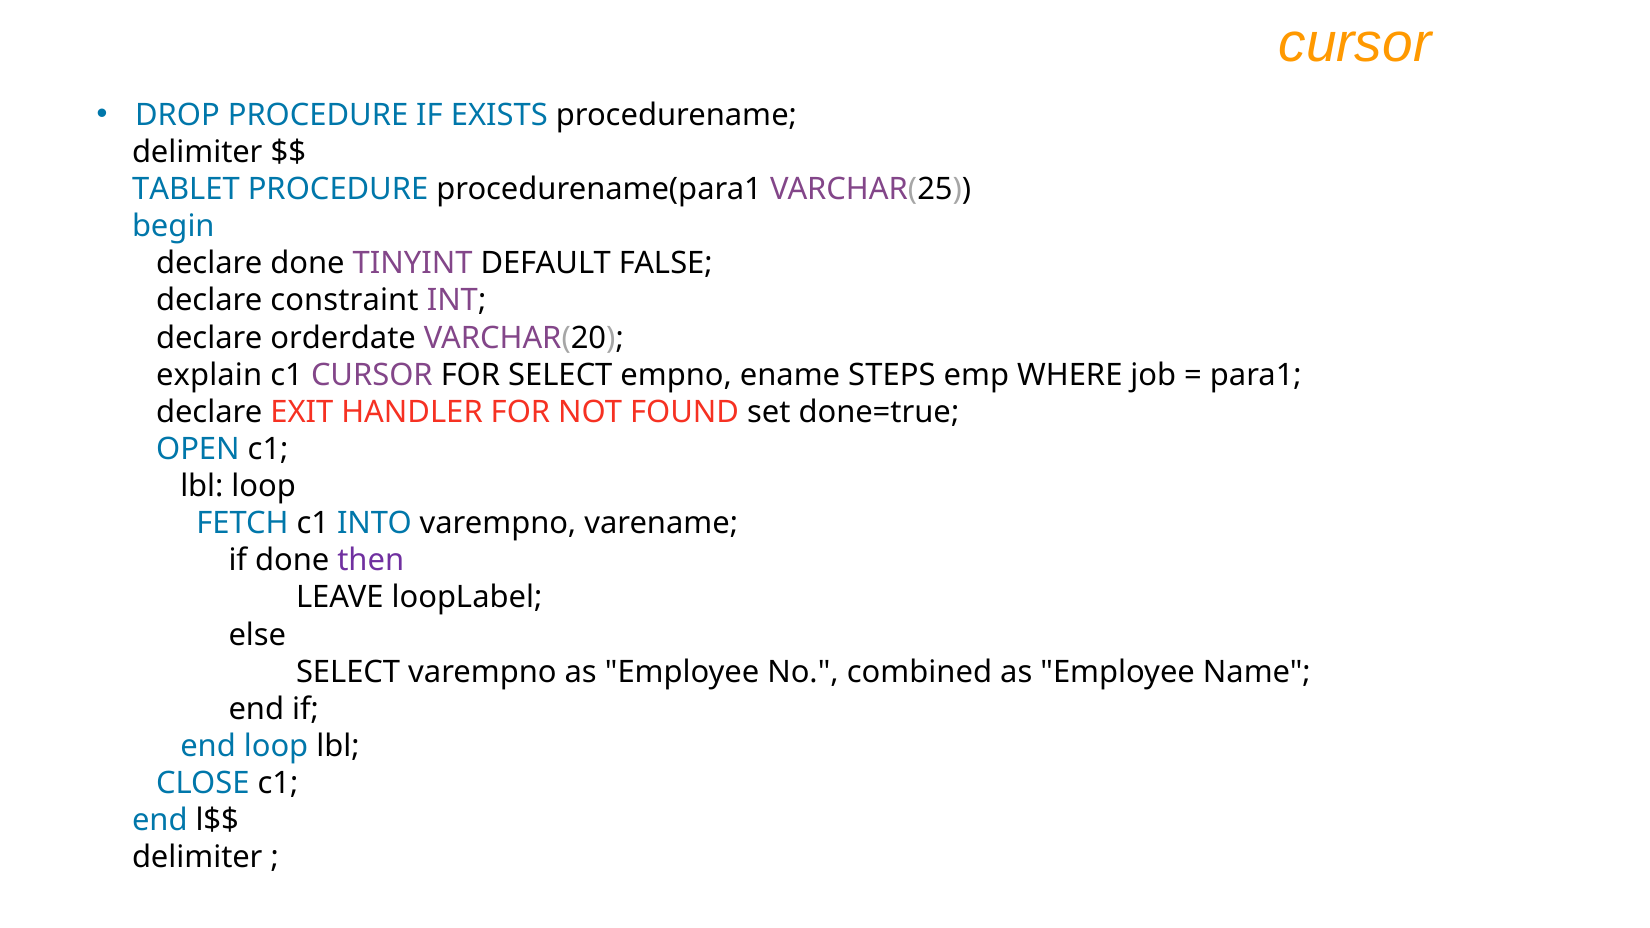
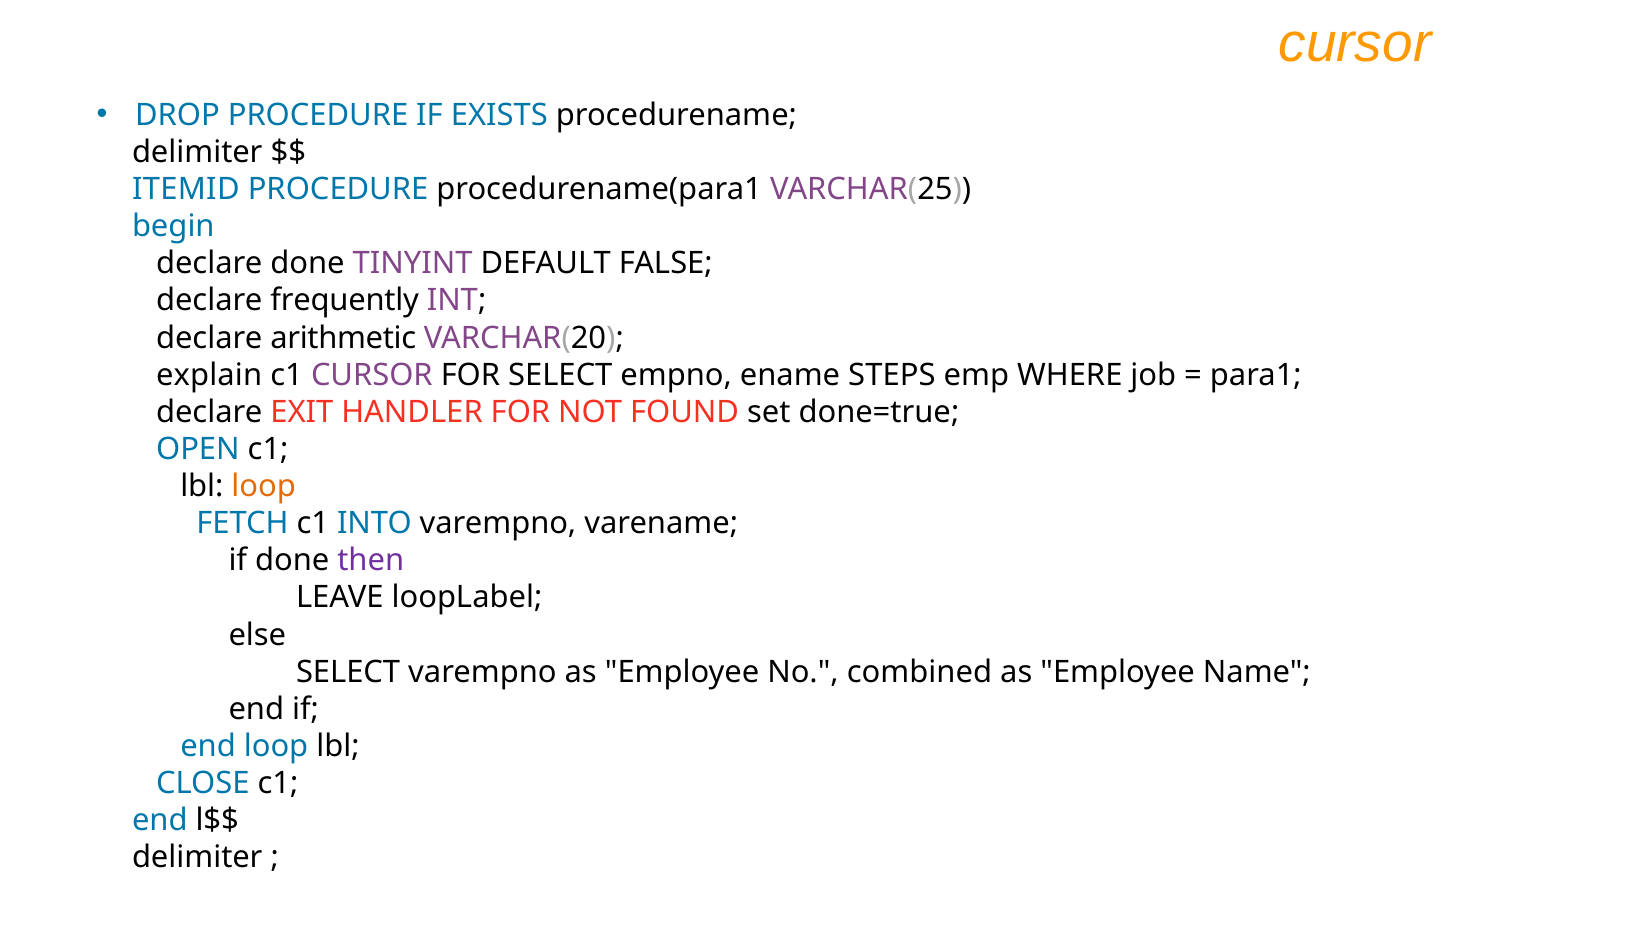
TABLET: TABLET -> ITEMID (186, 189)
constraint: constraint -> frequently (345, 301)
orderdate: orderdate -> arithmetic (343, 338)
loop colour: black -> orange (264, 486)
